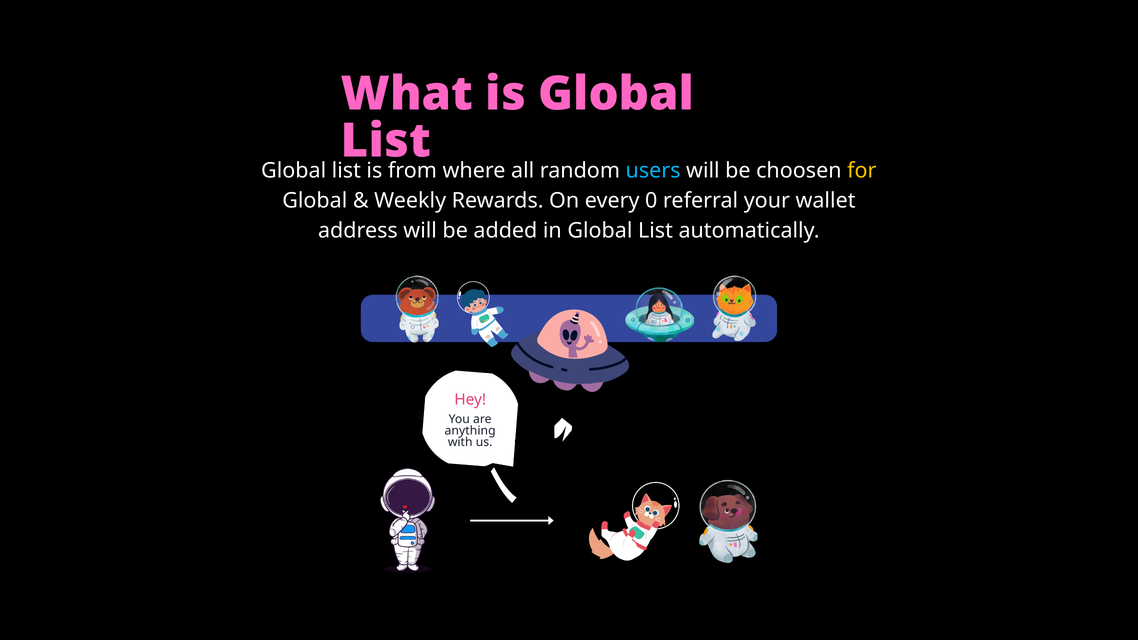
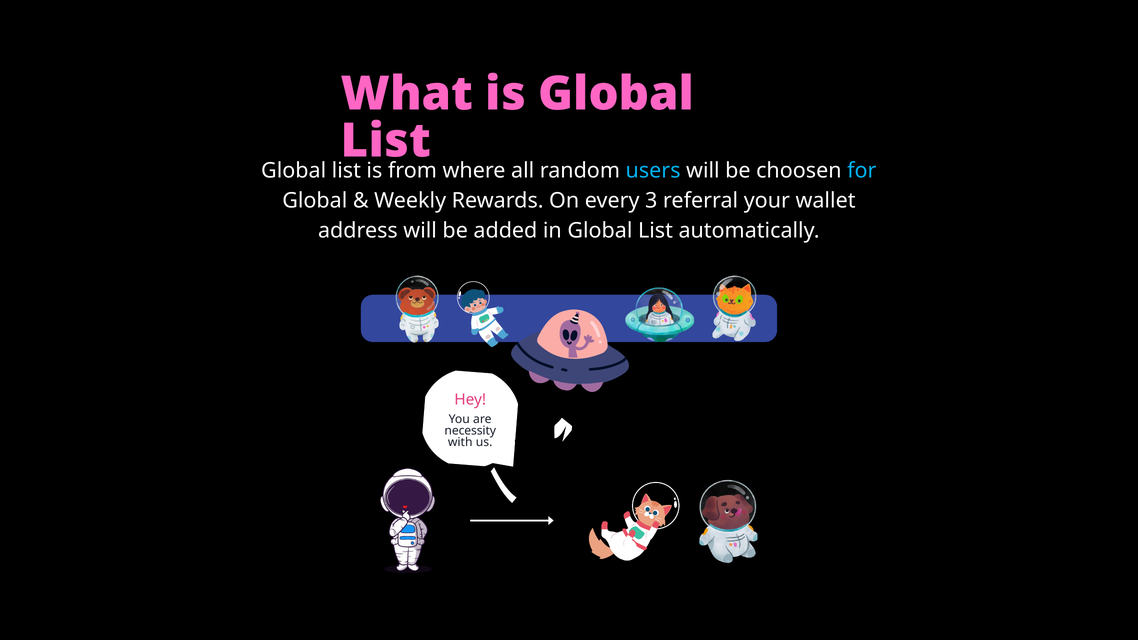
for colour: yellow -> light blue (862, 171)
0: 0 -> 3 (651, 201)
anything: anything -> necessity (470, 431)
